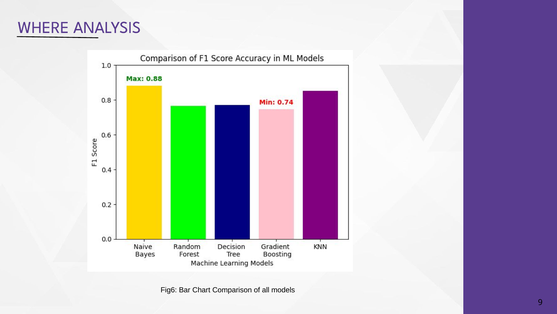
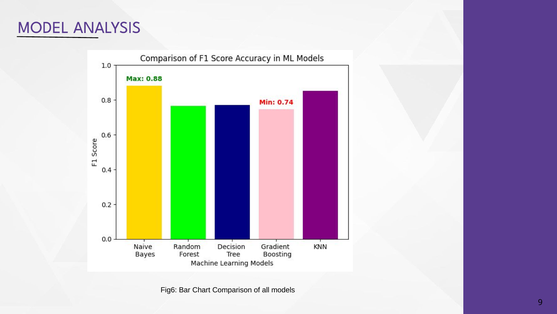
WHERE: WHERE -> MODEL (43, 27)
